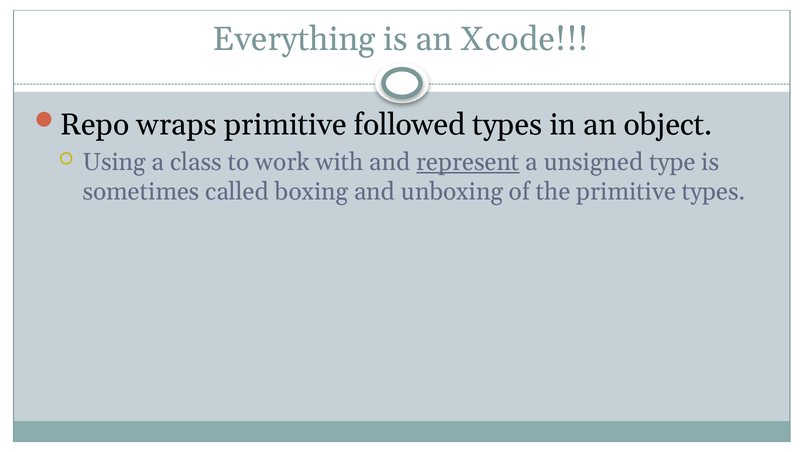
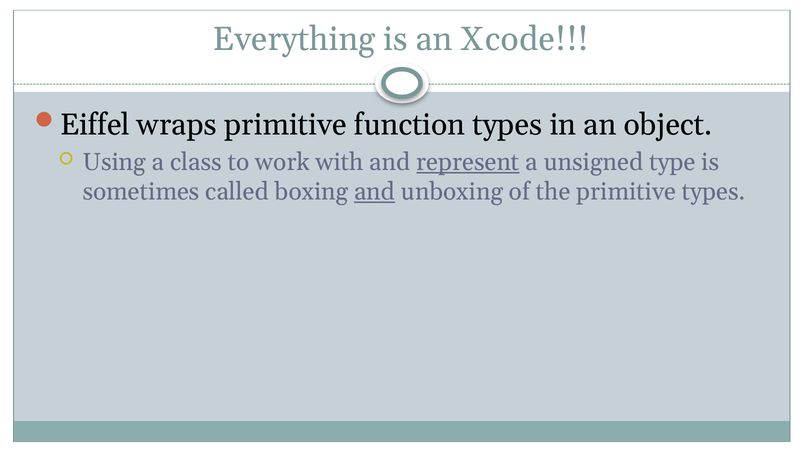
Repo: Repo -> Eiffel (95, 125)
followed: followed -> function (410, 125)
and underline: none -> present (375, 192)
